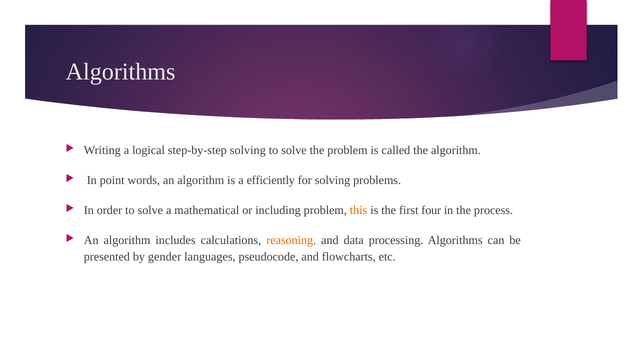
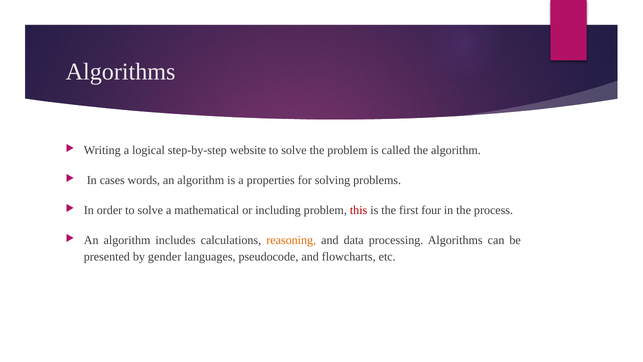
step-by-step solving: solving -> website (248, 150)
point: point -> cases (112, 180)
efficiently: efficiently -> properties (271, 180)
this colour: orange -> red (359, 210)
